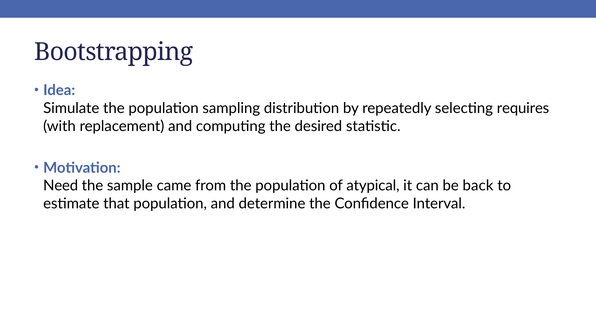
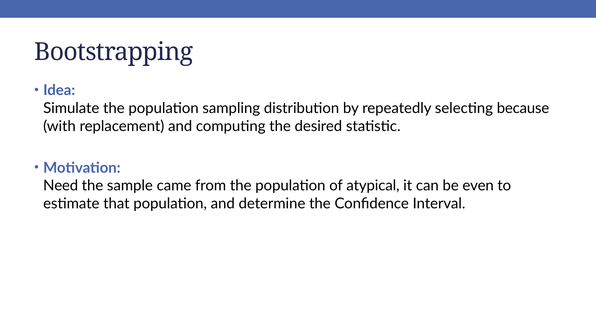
requires: requires -> because (523, 108)
back: back -> even (478, 186)
